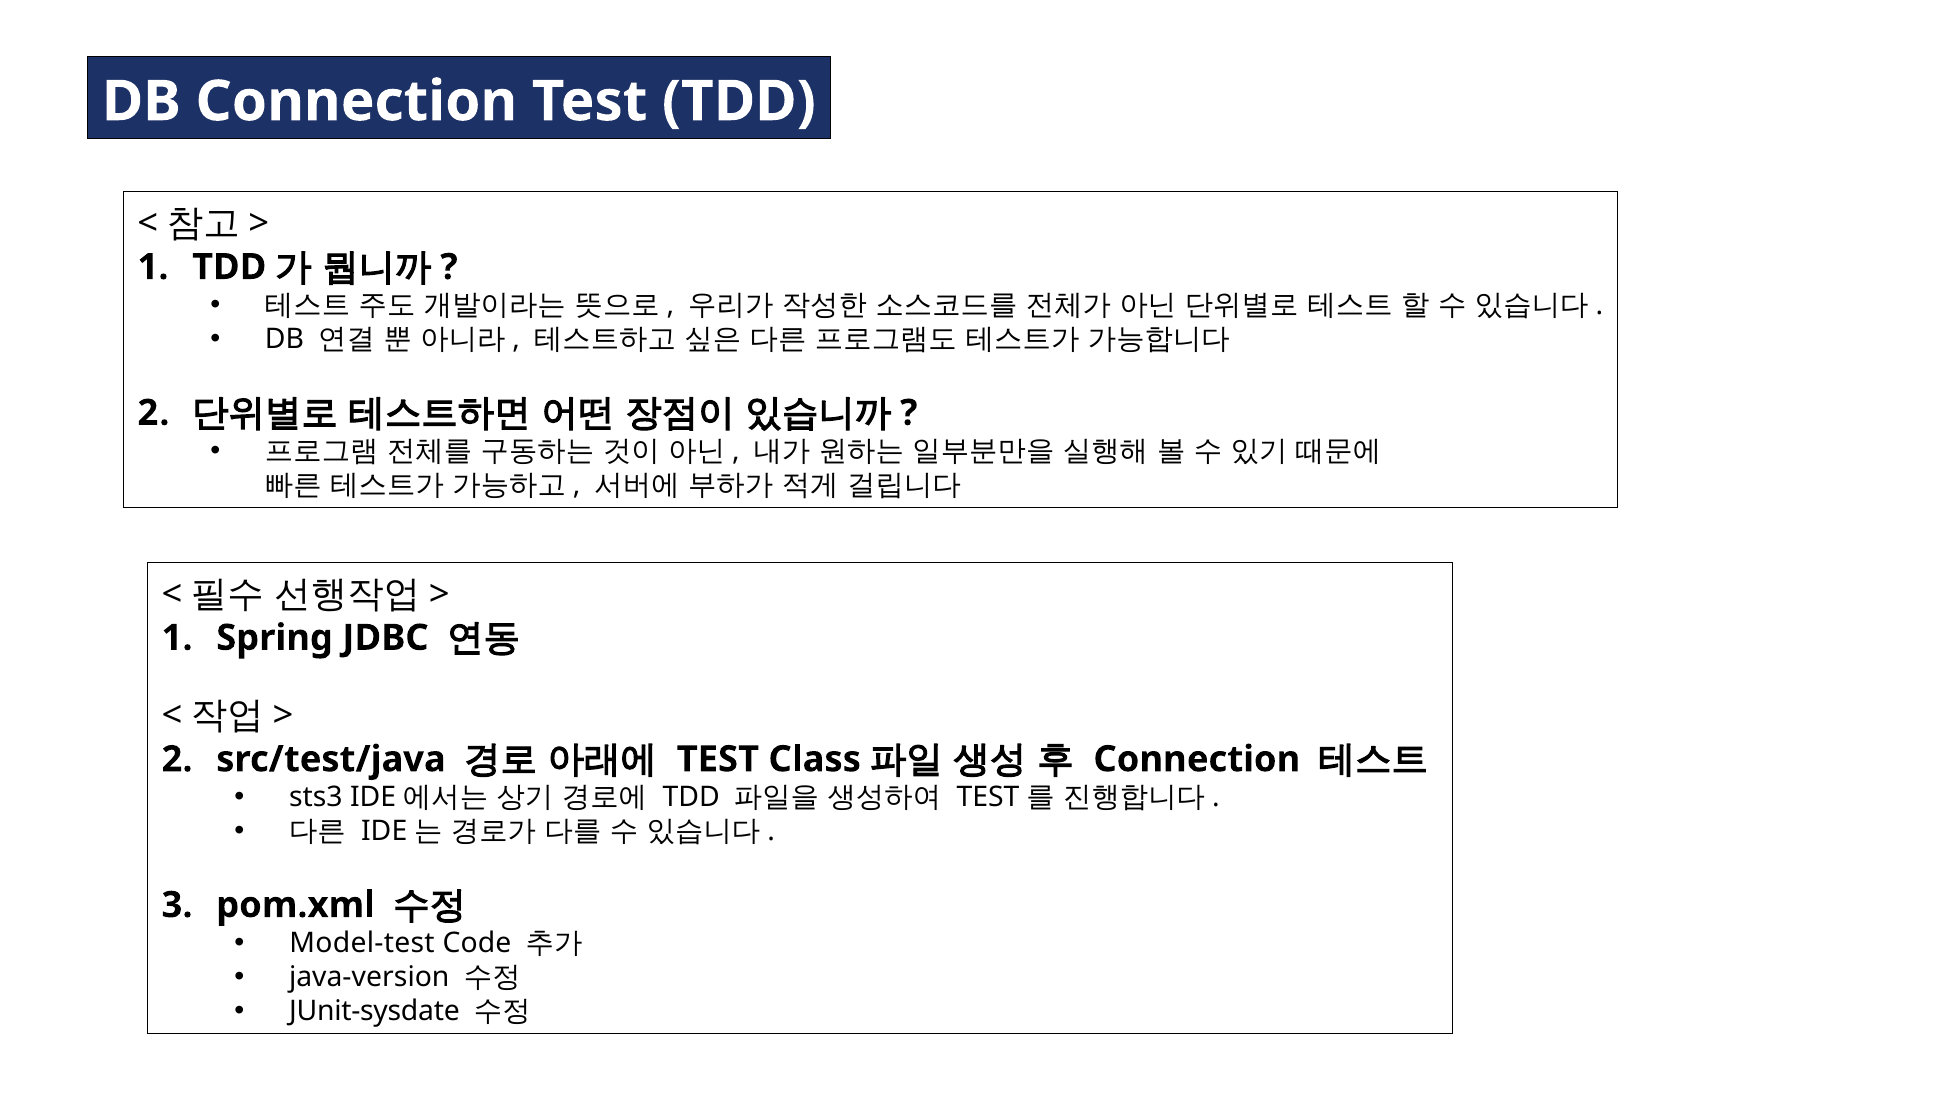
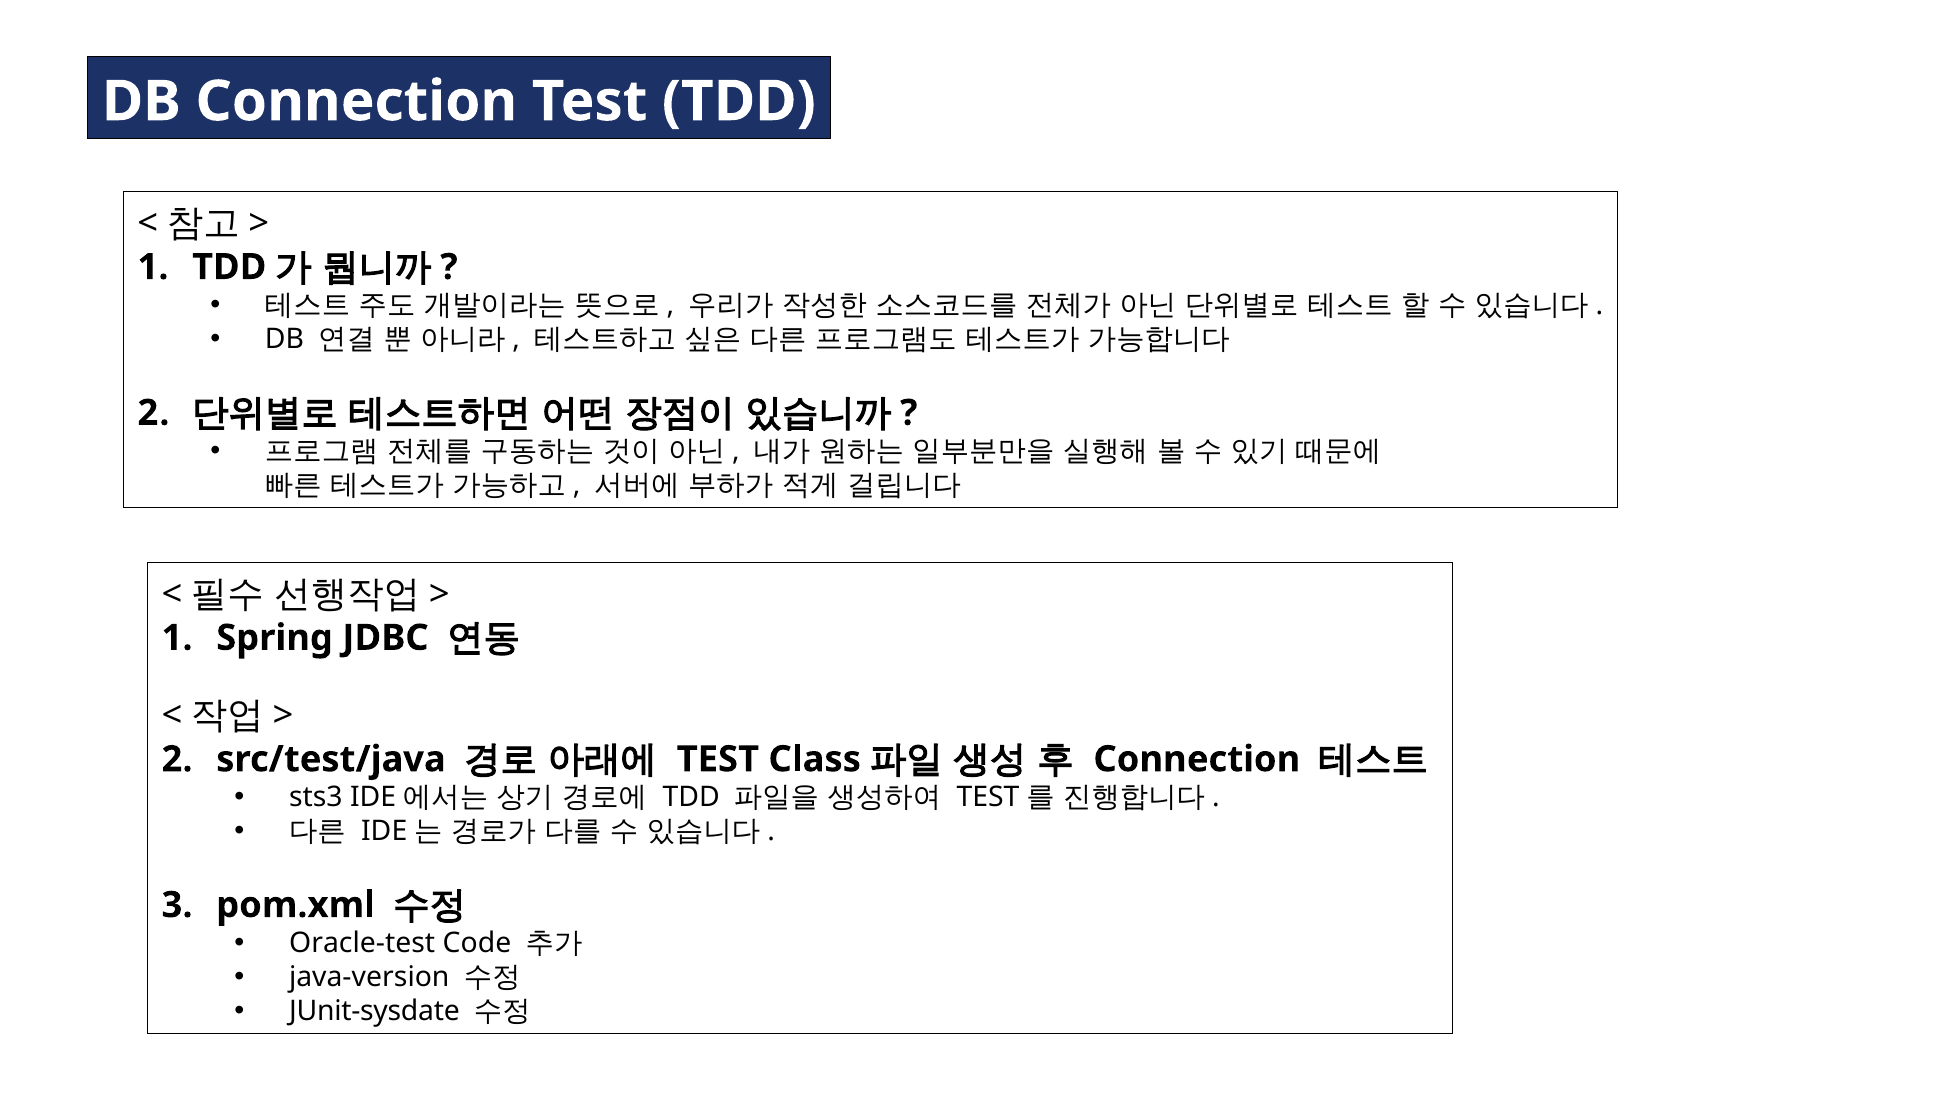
Model-test: Model-test -> Oracle-test (362, 943)
